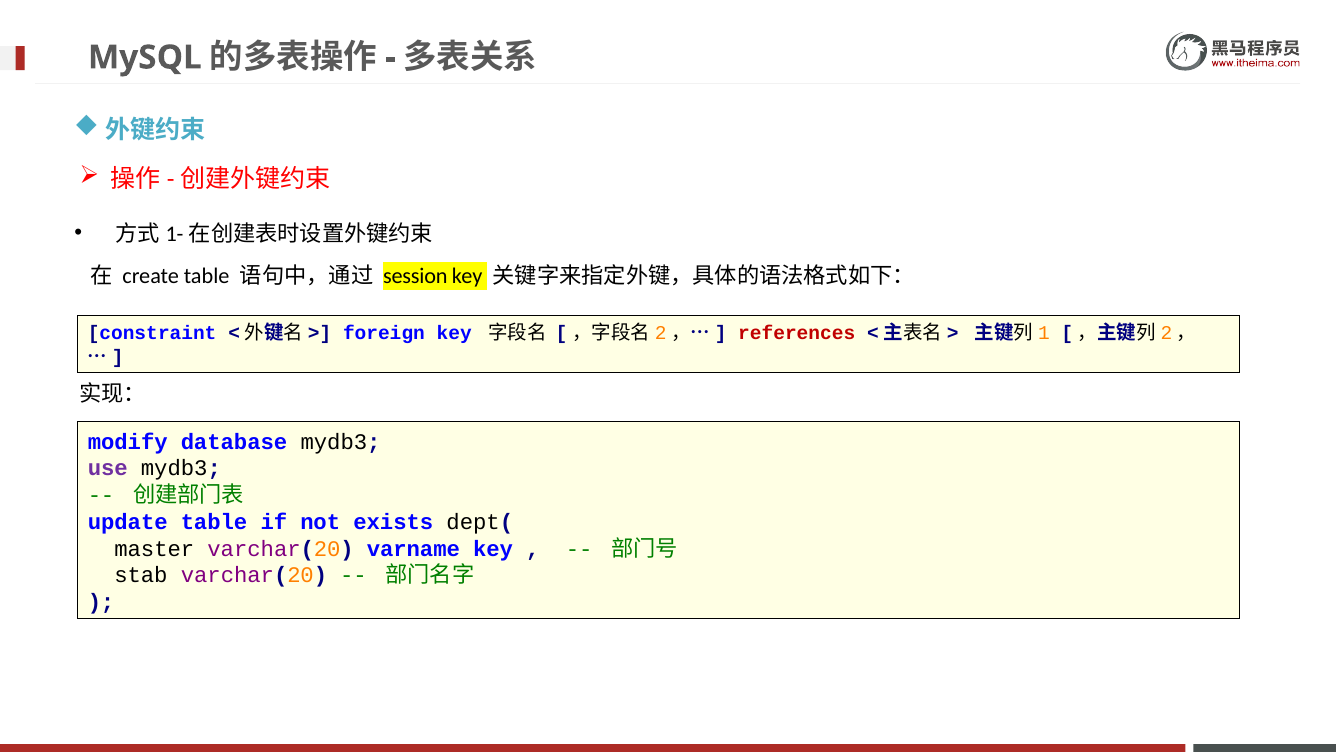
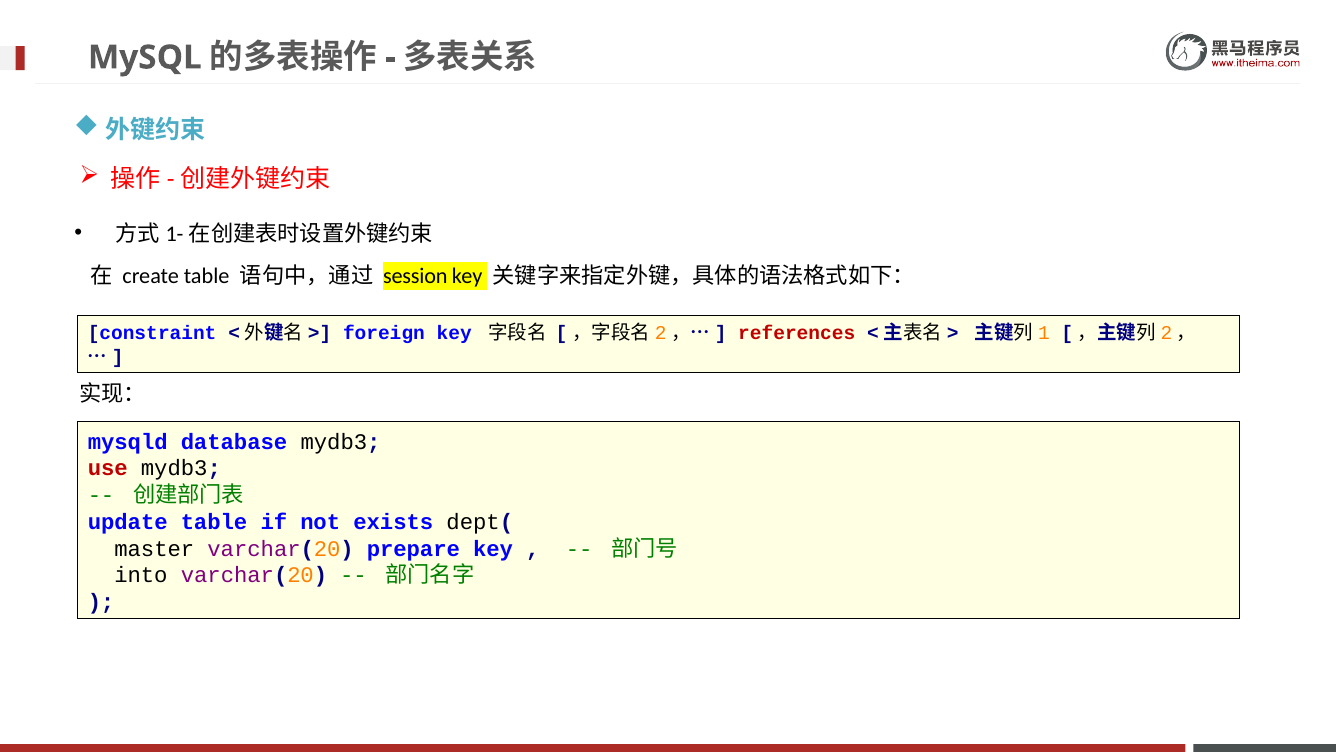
modify: modify -> mysqld (128, 441)
use colour: purple -> red (108, 468)
varname: varname -> prepare (413, 548)
stab: stab -> into (141, 575)
